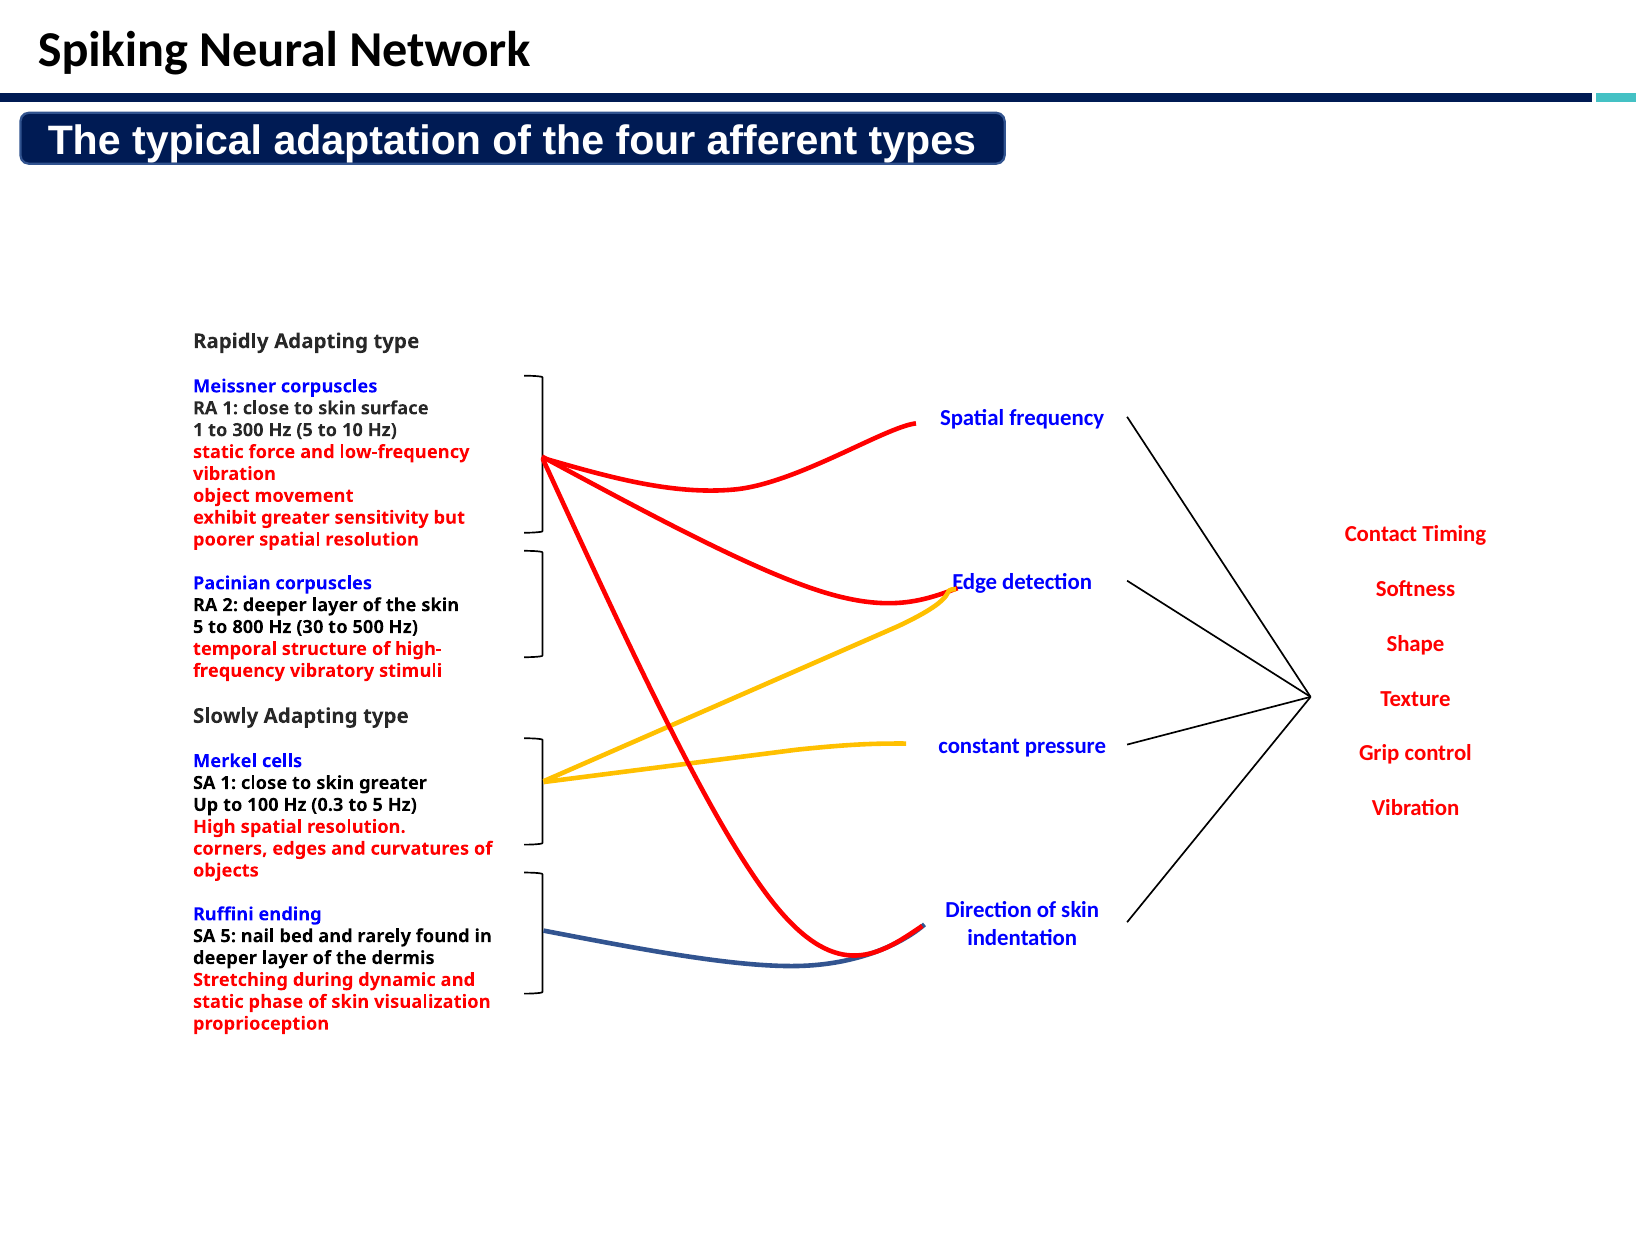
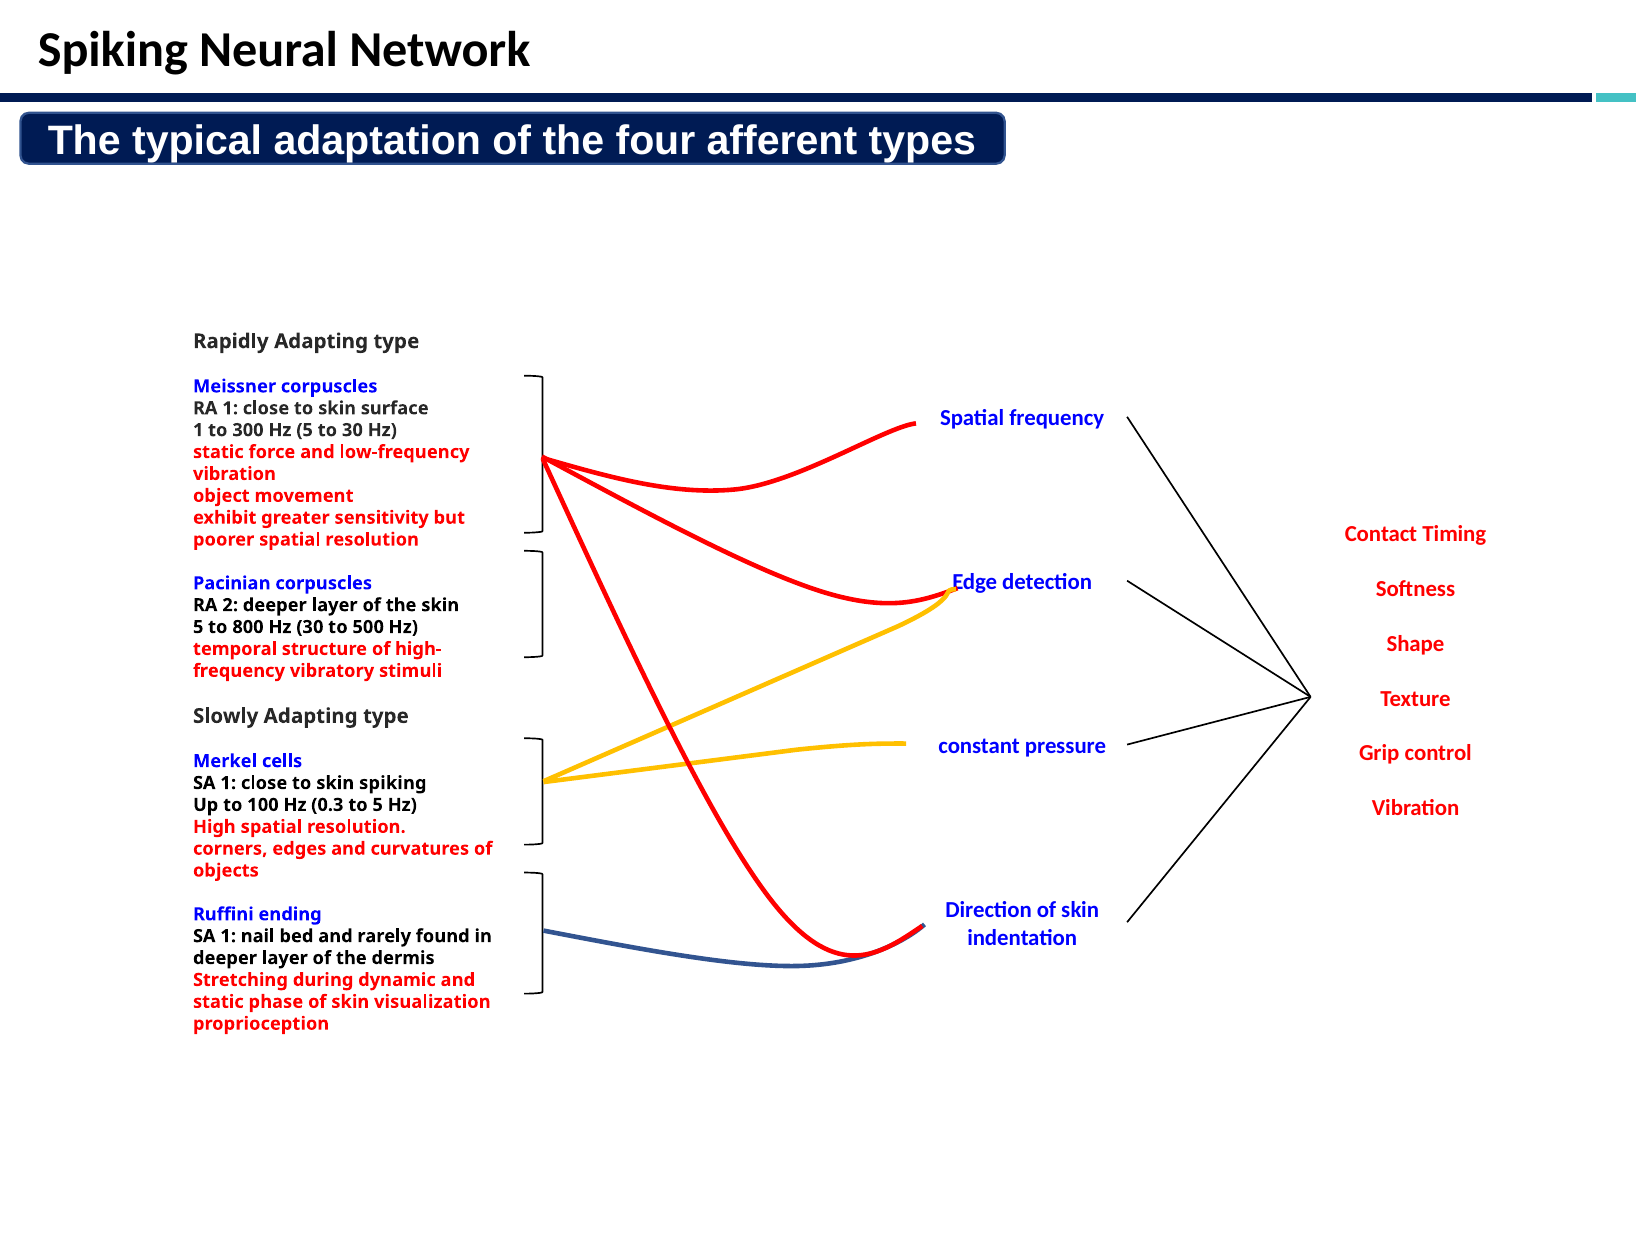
to 10: 10 -> 30 (352, 430)
skin greater: greater -> spiking (393, 783)
5: 5 -> 1 (228, 936)
